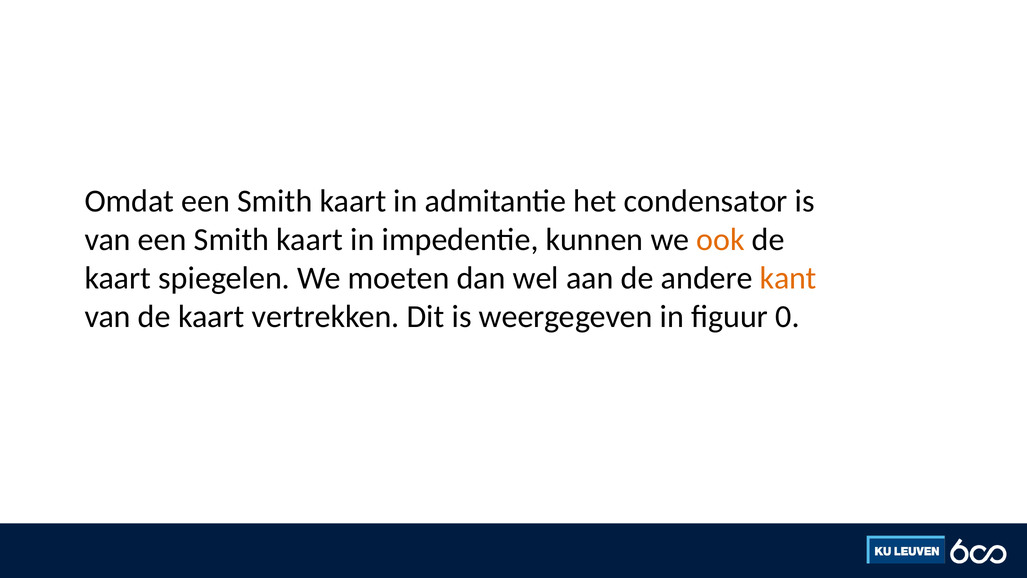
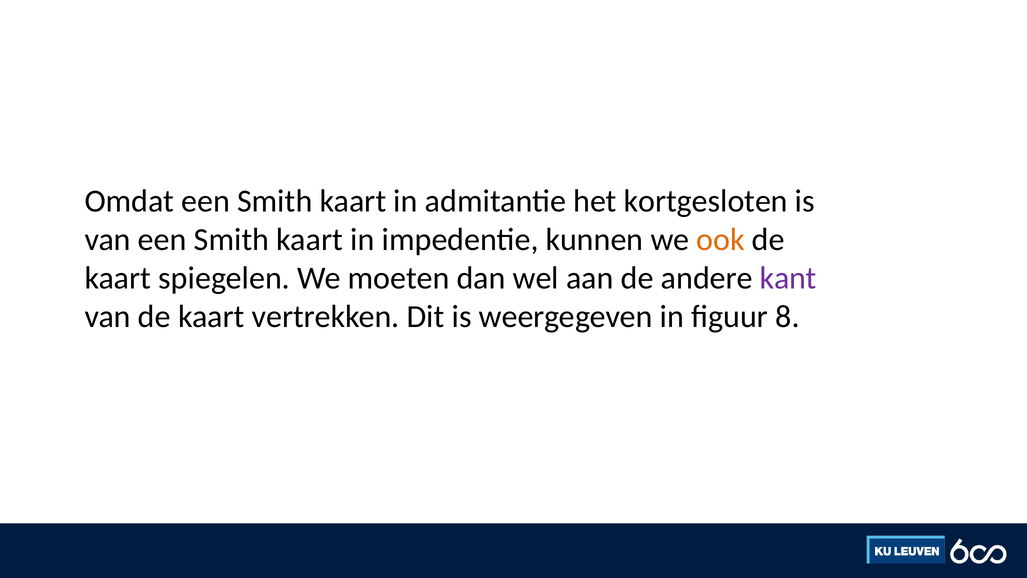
condensator: condensator -> kortgesloten (706, 201)
kant colour: orange -> purple (788, 278)
0: 0 -> 8 (788, 316)
